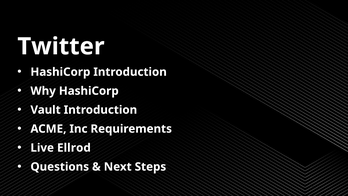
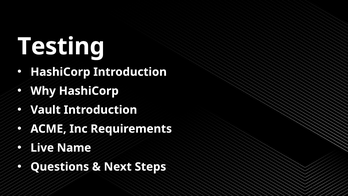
Twitter: Twitter -> Testing (61, 46)
Ellrod: Ellrod -> Name (74, 148)
